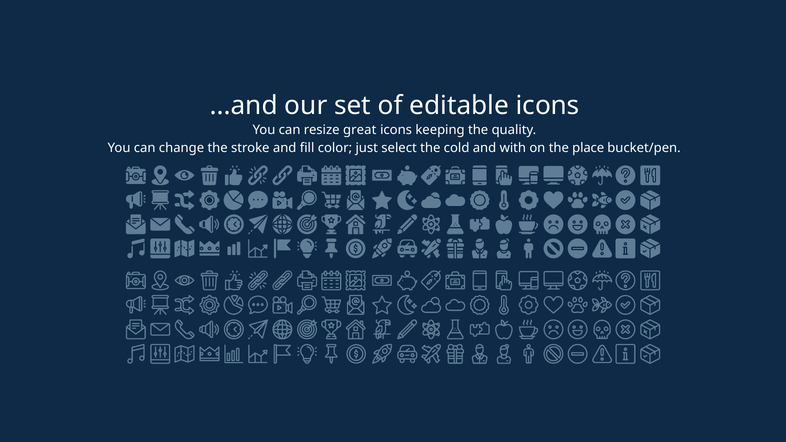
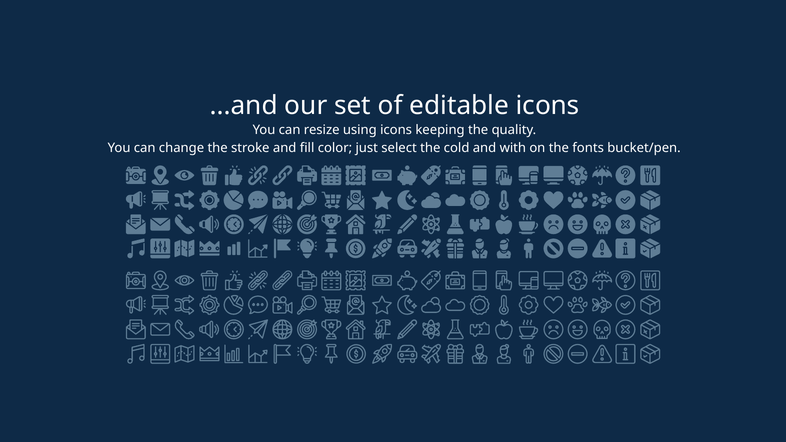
great: great -> using (360, 130)
place: place -> fonts (588, 148)
